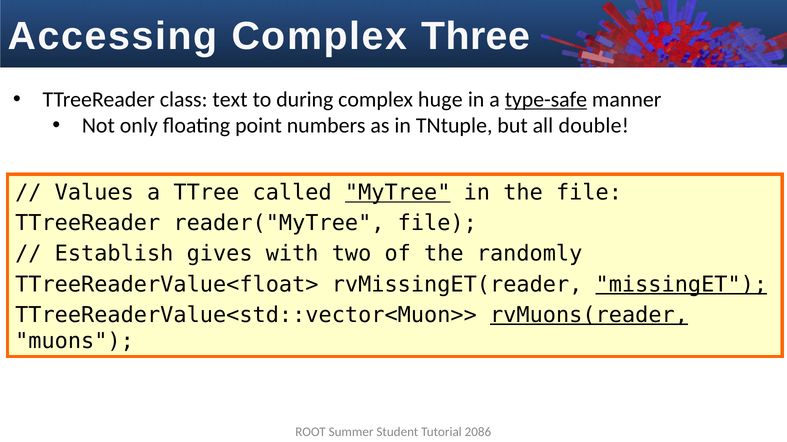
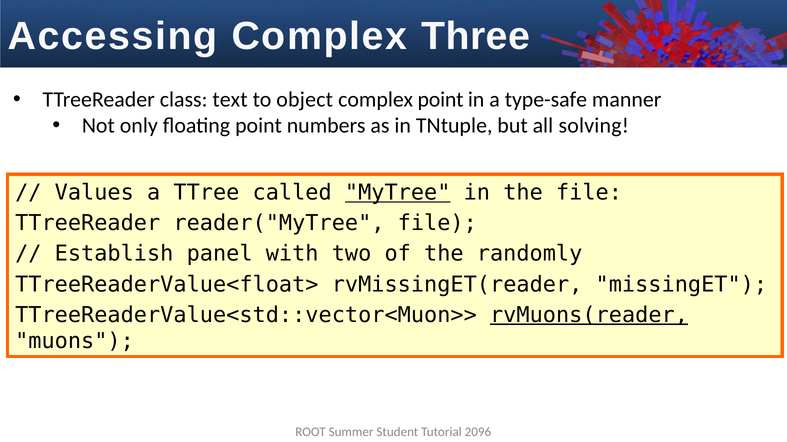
during: during -> object (305, 100)
complex huge: huge -> point (441, 100)
type-safe underline: present -> none (546, 100)
double: double -> solving (594, 126)
gives: gives -> panel (220, 254)
missingET underline: present -> none (681, 285)
2086: 2086 -> 2096 (478, 433)
